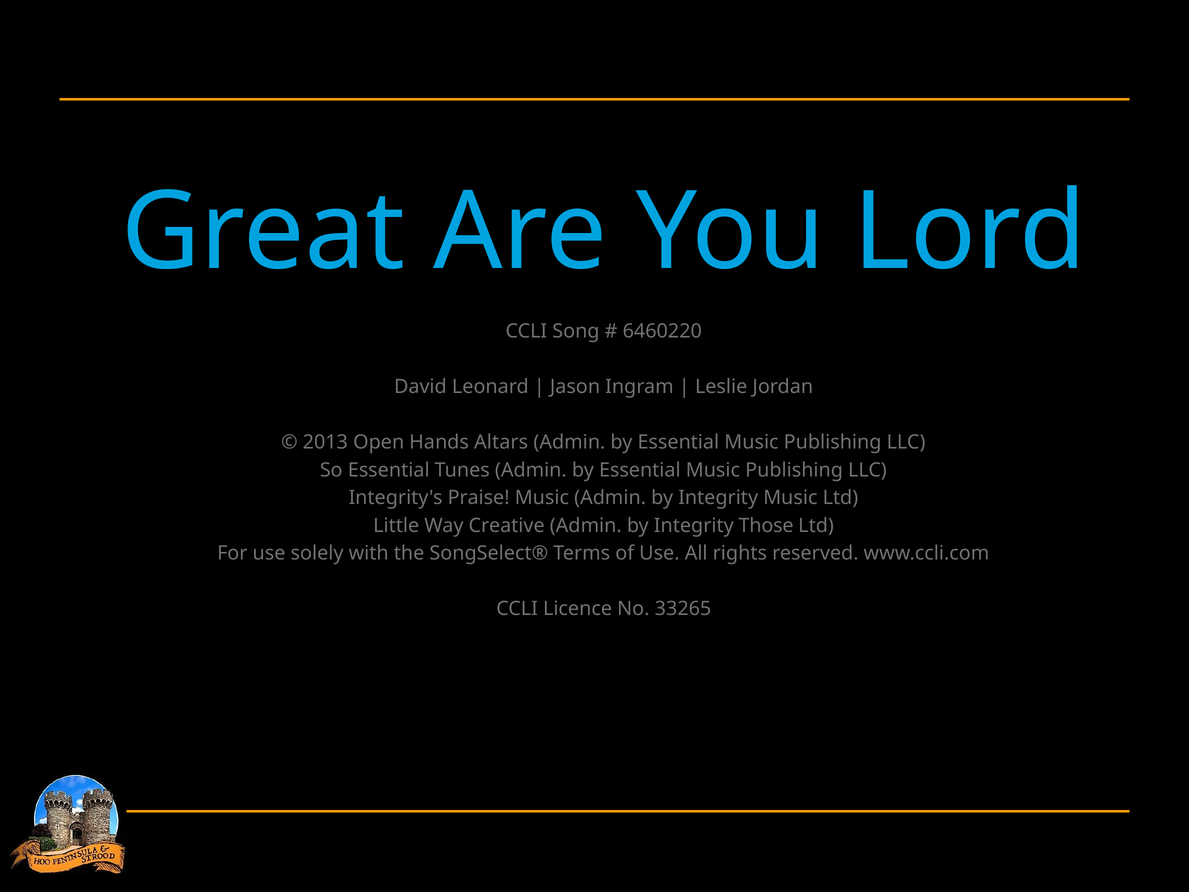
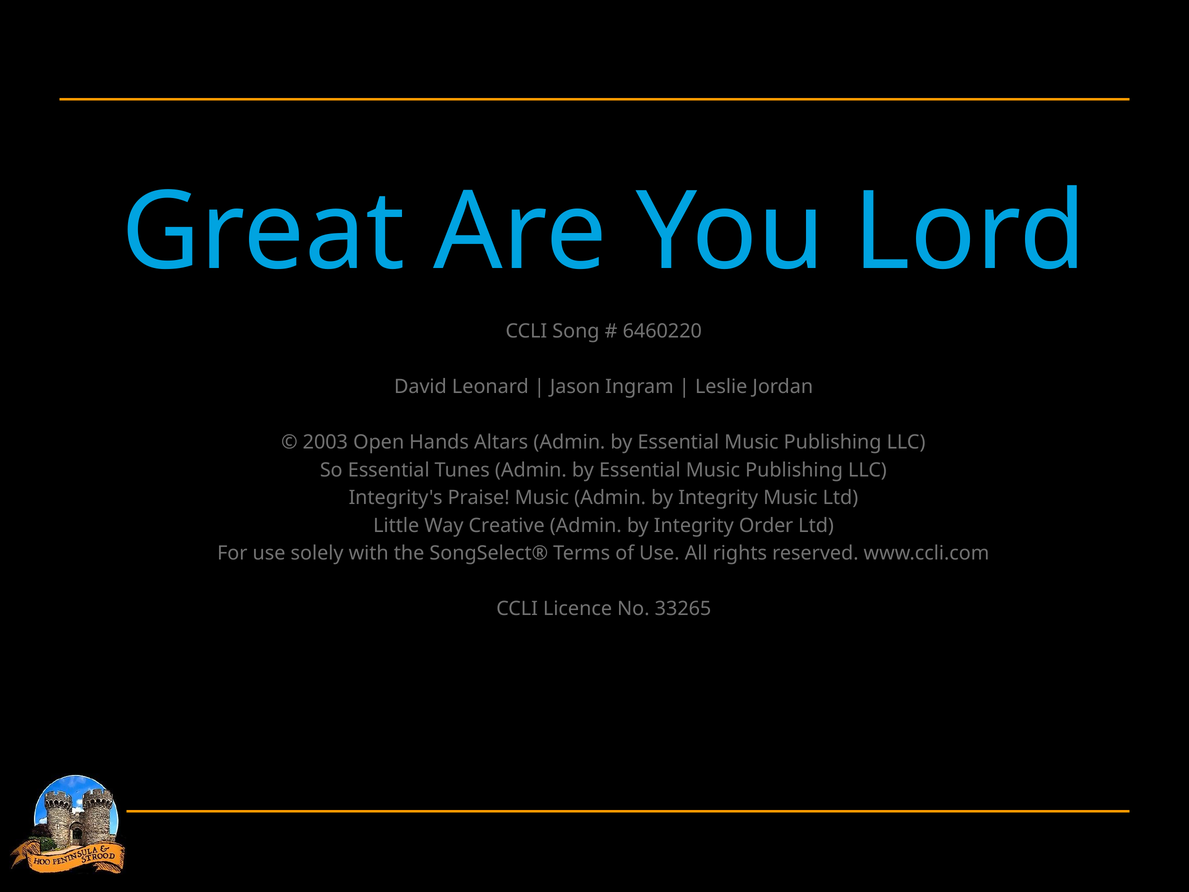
2013: 2013 -> 2003 (325, 442)
Those: Those -> Order (766, 525)
